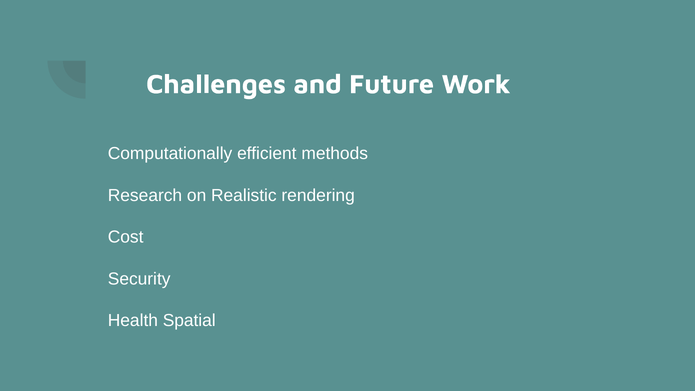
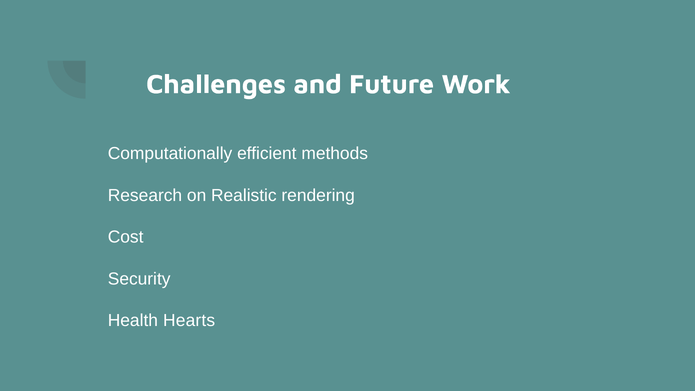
Spatial: Spatial -> Hearts (189, 321)
